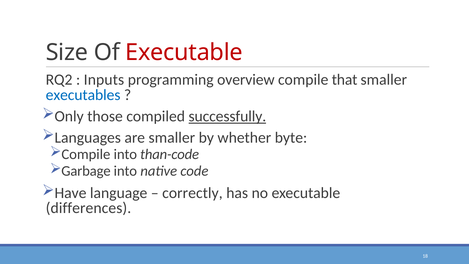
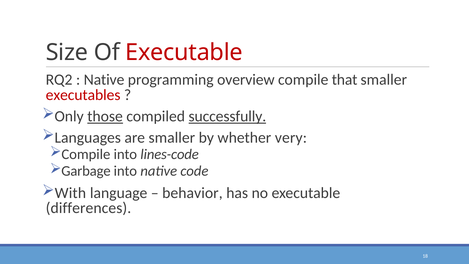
Inputs: Inputs -> Native (104, 80)
executables colour: blue -> red (83, 95)
those underline: none -> present (105, 116)
byte: byte -> very (291, 138)
than-code: than-code -> lines-code (170, 154)
Have: Have -> With (70, 193)
correctly: correctly -> behavior (192, 193)
